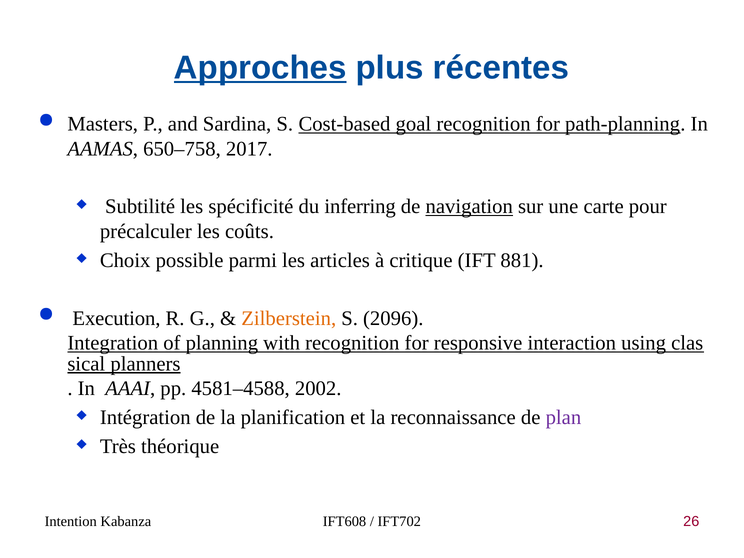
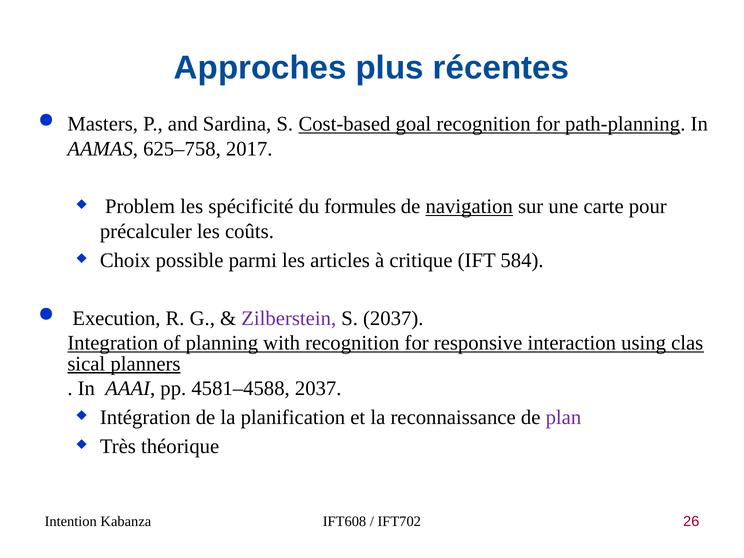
Approches underline: present -> none (260, 68)
650–758: 650–758 -> 625–758 (182, 149)
Subtilité: Subtilité -> Problem (140, 207)
inferring: inferring -> formules (360, 207)
881: 881 -> 584 (522, 260)
Zilberstein colour: orange -> purple (289, 318)
S 2096: 2096 -> 2037 (393, 318)
4581–4588 2002: 2002 -> 2037 (318, 388)
